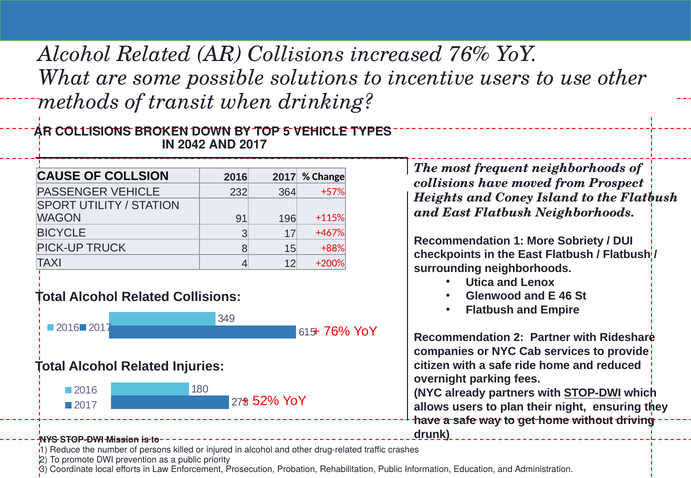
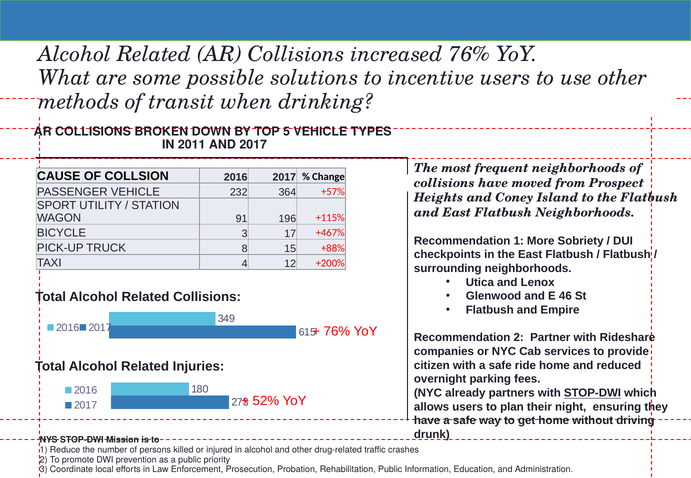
2042: 2042 -> 2011 (192, 145)
